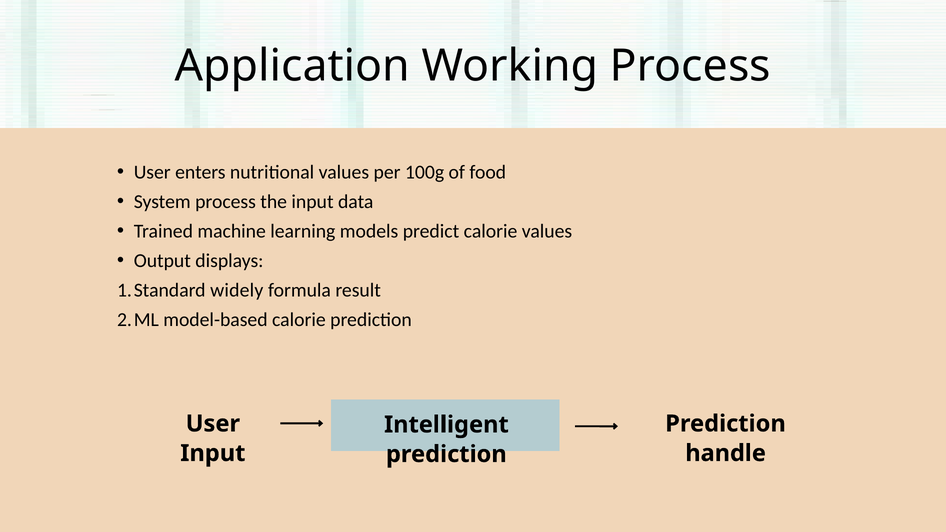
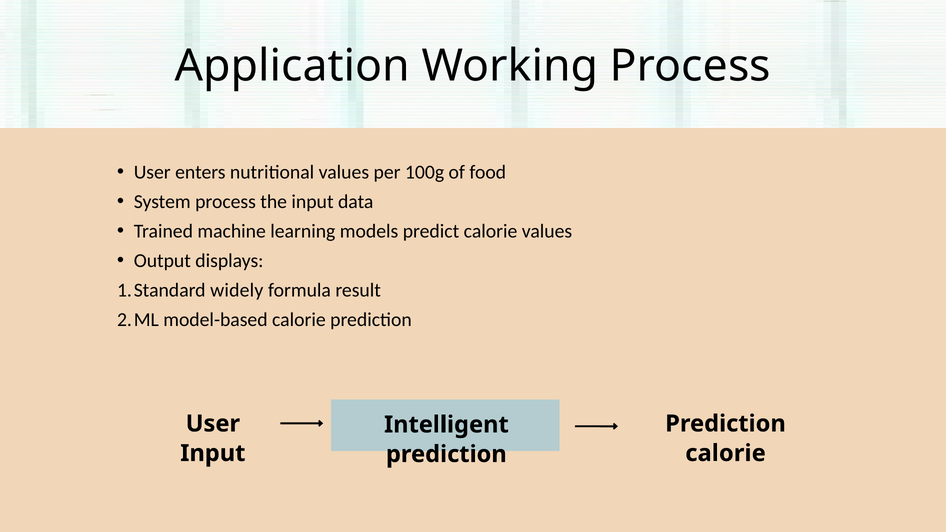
handle: handle -> calorie (726, 453)
